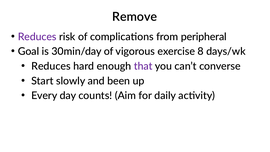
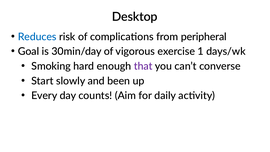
Remove: Remove -> Desktop (135, 17)
Reduces colour: purple -> blue (37, 37)
8: 8 -> 1 (201, 51)
Reduces: Reduces -> Smoking (51, 66)
